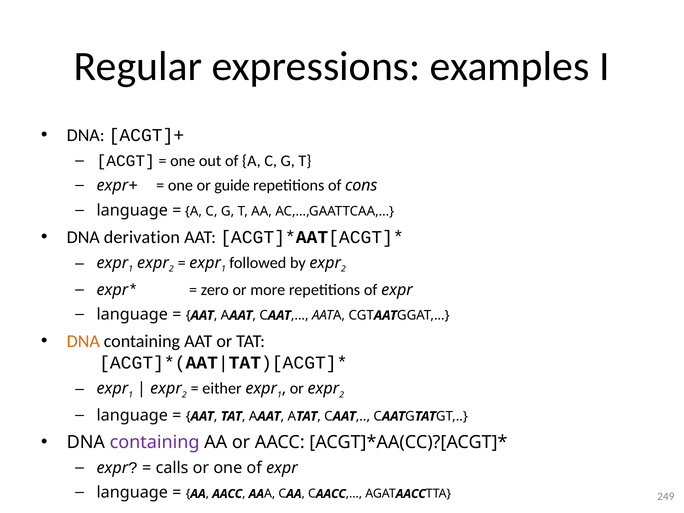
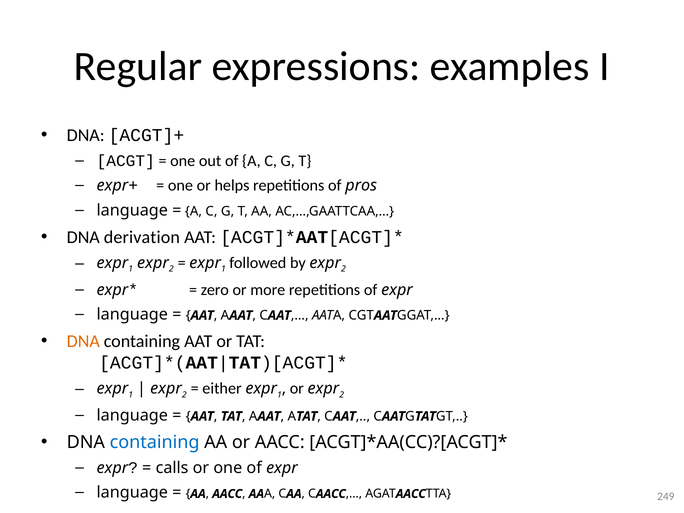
guide: guide -> helps (232, 186)
cons: cons -> pros (361, 186)
containing colour: purple -> blue (155, 442)
